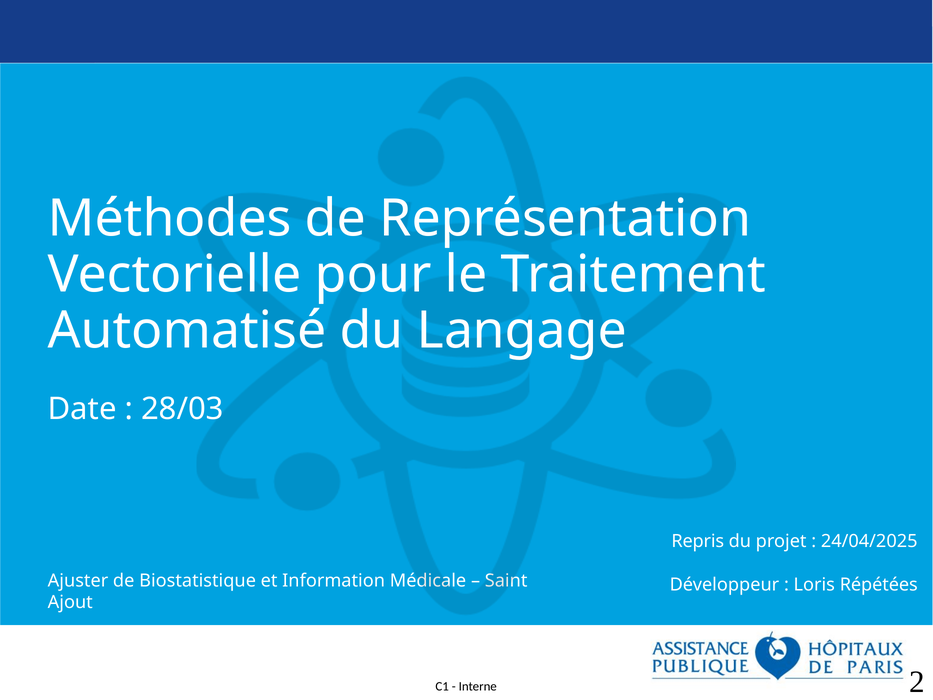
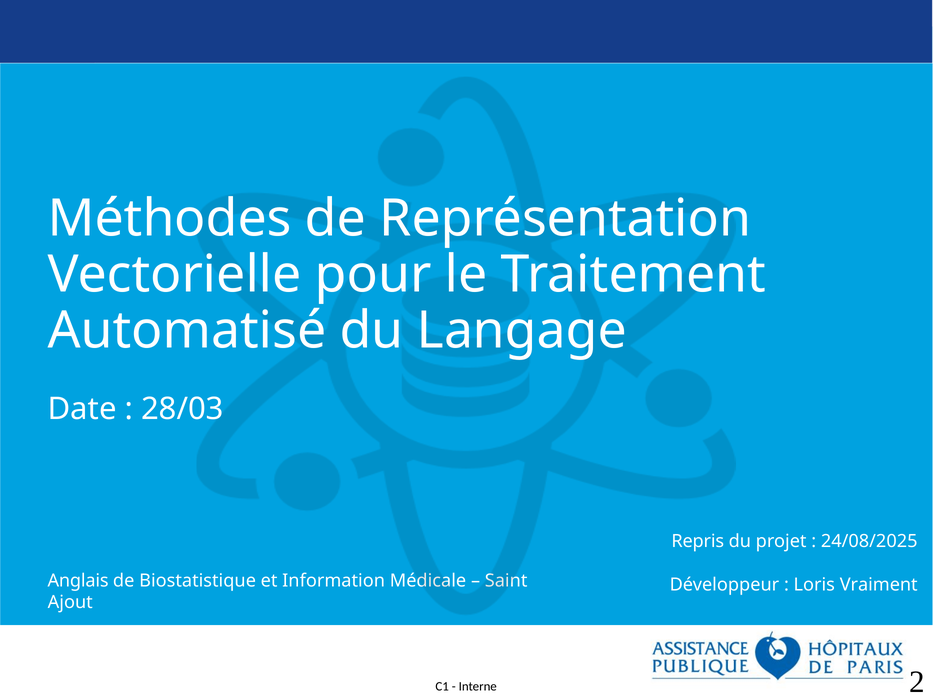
24/04/2025: 24/04/2025 -> 24/08/2025 (869, 541)
Ajuster: Ajuster -> Anglais (78, 580)
Répétées: Répétées -> Vraiment (879, 585)
